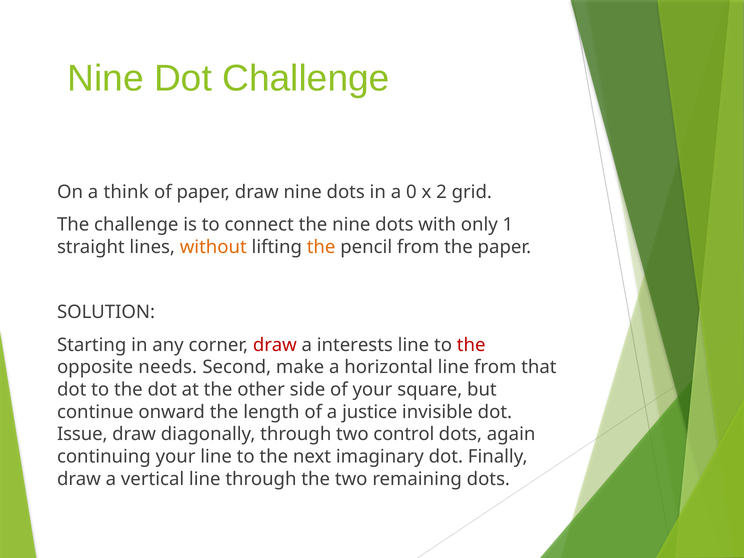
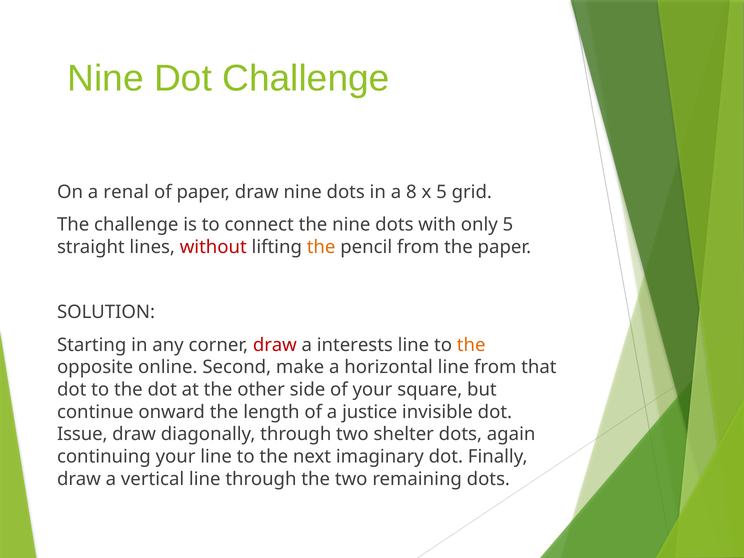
think: think -> renal (126, 192)
0: 0 -> 8 (411, 192)
x 2: 2 -> 5 (441, 192)
only 1: 1 -> 5 (508, 225)
without colour: orange -> red (213, 247)
the colour: red -> orange (471, 345)
needs: needs -> online (168, 367)
control: control -> shelter (404, 434)
